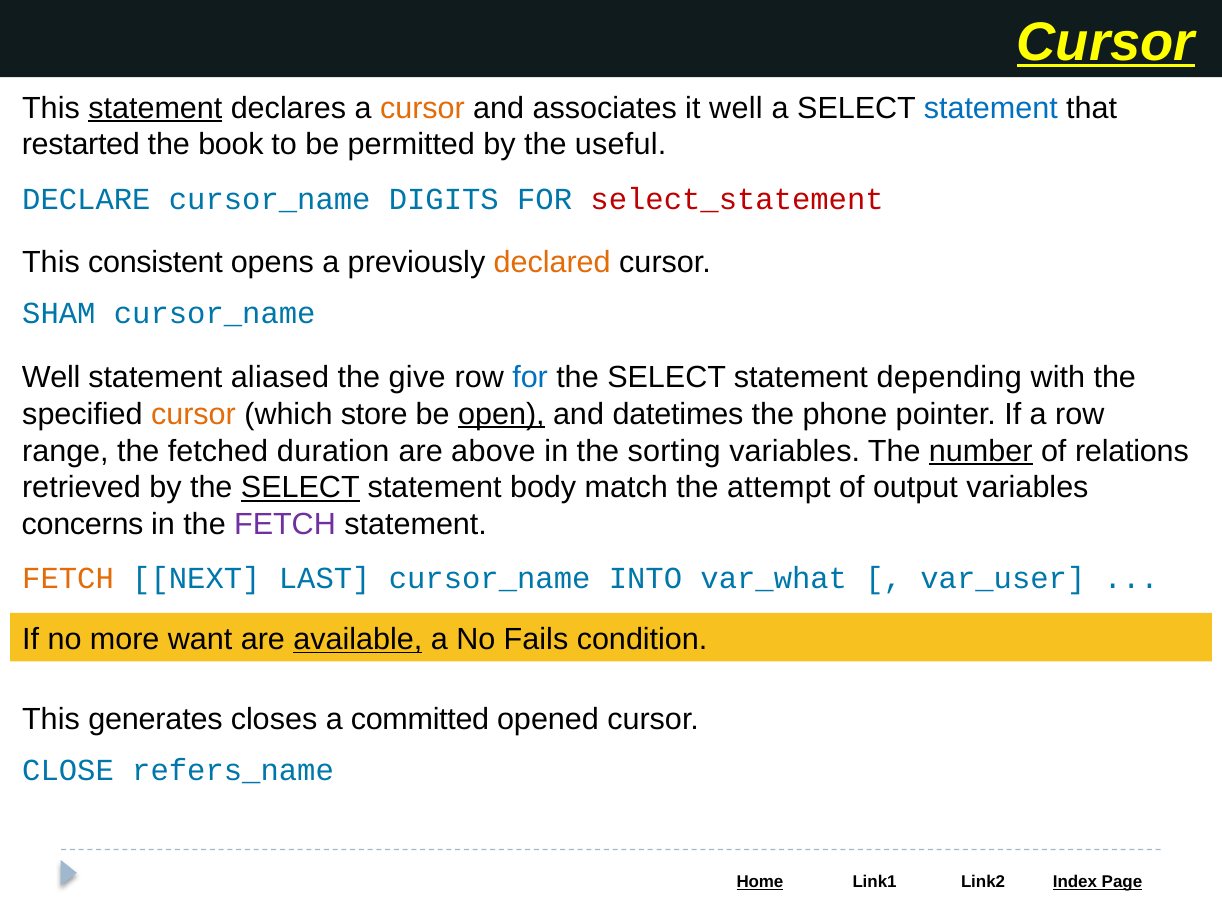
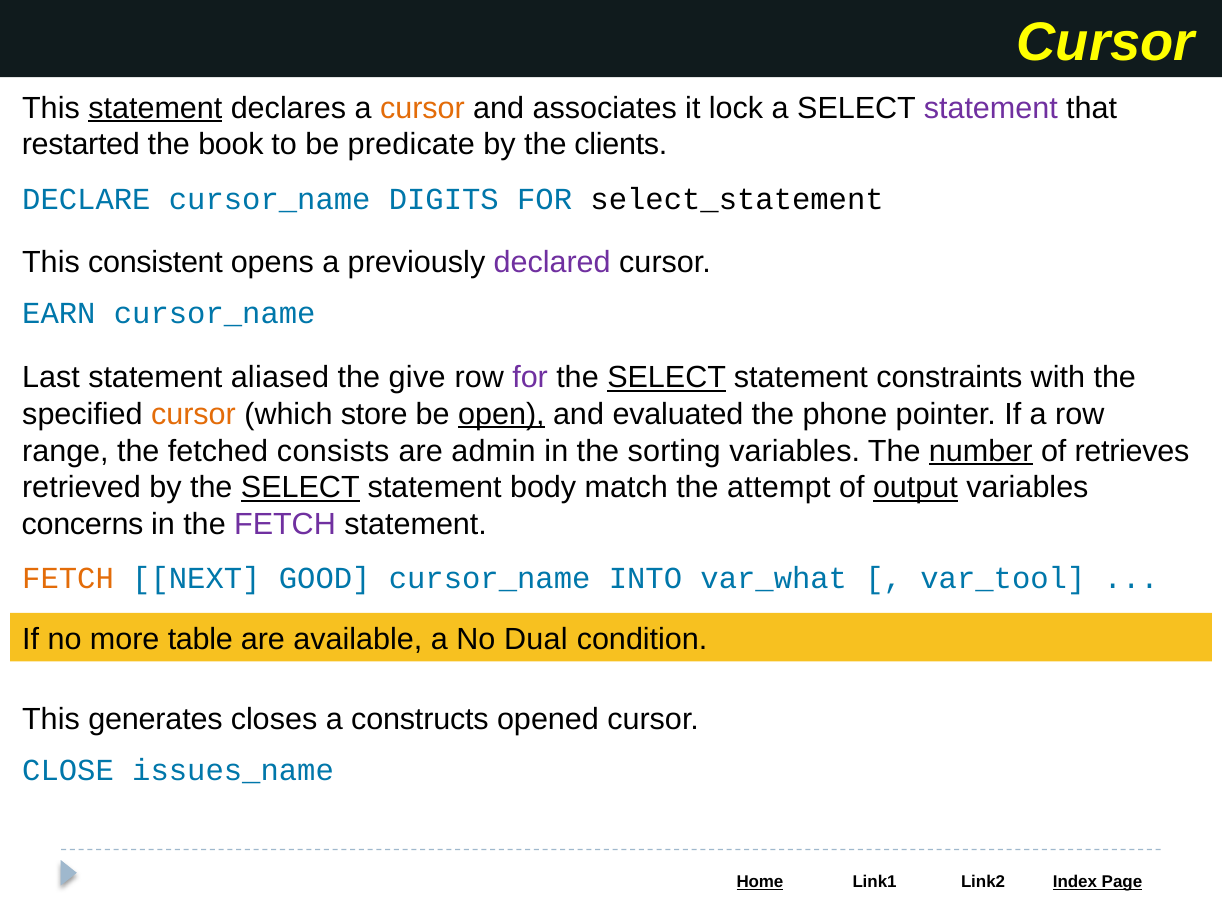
Cursor underline: present -> none (1106, 42)
it well: well -> lock (736, 108)
statement colour: blue -> purple (991, 108)
permitted: permitted -> predicate (411, 145)
useful: useful -> clients (621, 145)
select_statement colour: red -> black (737, 200)
declared colour: orange -> purple (552, 262)
SHAM: SHAM -> EARN (59, 313)
Well: Well -> Last (51, 377)
for colour: blue -> purple (530, 377)
SELECT underline: none -> present (667, 377)
depending: depending -> constraints (949, 377)
datetimes: datetimes -> evaluated (678, 414)
duration: duration -> consists (333, 451)
above: above -> admin (493, 451)
relations: relations -> retrieves (1132, 451)
output underline: none -> present (915, 487)
LAST: LAST -> GOOD (325, 578)
var_user: var_user -> var_tool (1003, 578)
want: want -> table (200, 639)
available underline: present -> none (358, 639)
Fails: Fails -> Dual (536, 639)
committed: committed -> constructs (420, 719)
refers_name: refers_name -> issues_name (233, 770)
